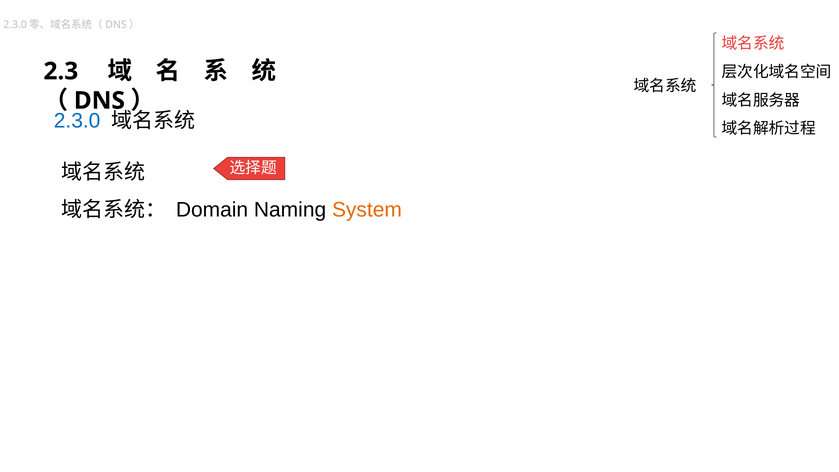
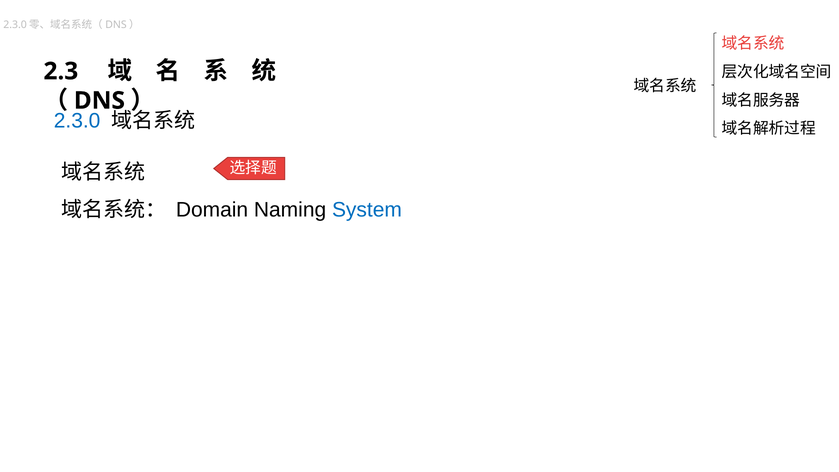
System colour: orange -> blue (367, 210)
